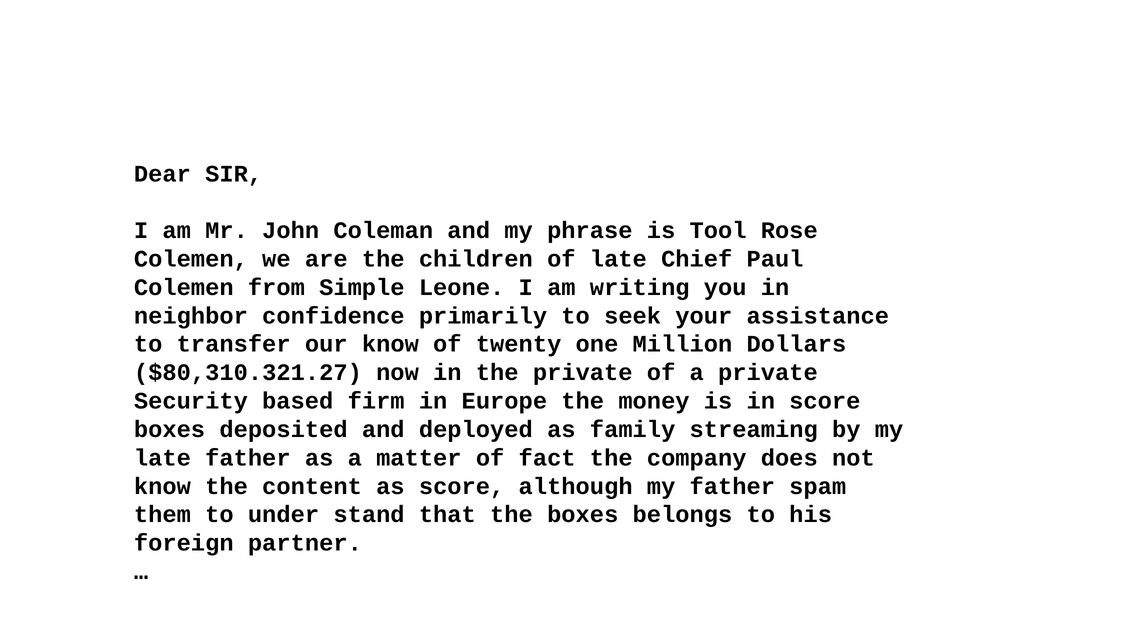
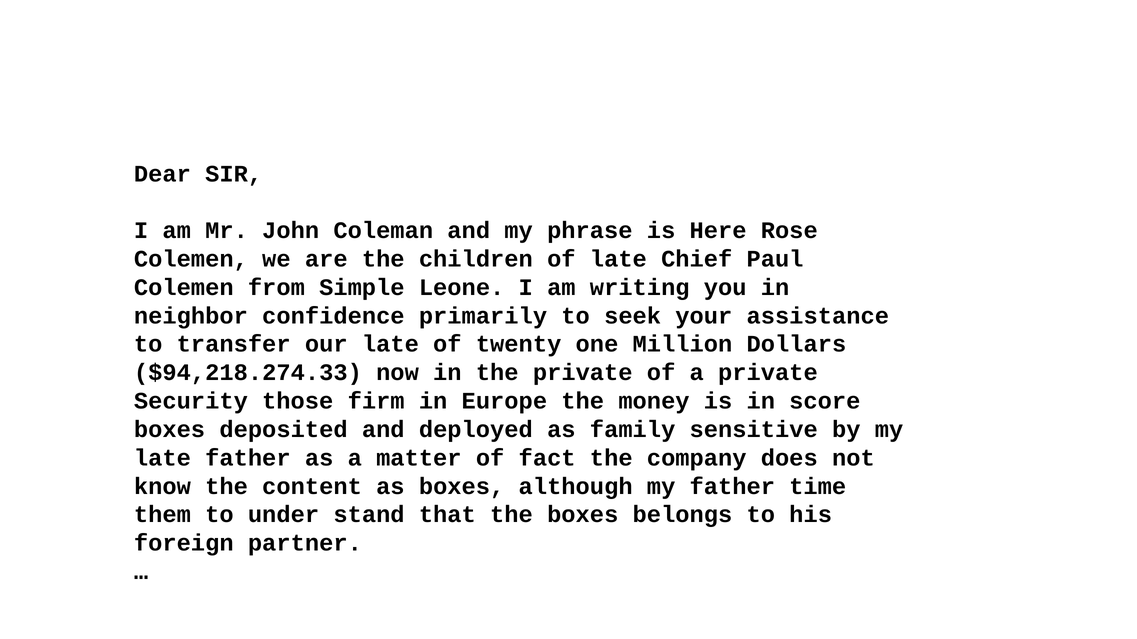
Tool: Tool -> Here (718, 231)
our know: know -> late (390, 344)
$80,310.321.27: $80,310.321.27 -> $94,218.274.33 (248, 373)
based: based -> those (298, 401)
streaming: streaming -> sensitive (754, 430)
as score: score -> boxes (462, 487)
spam: spam -> time (818, 487)
